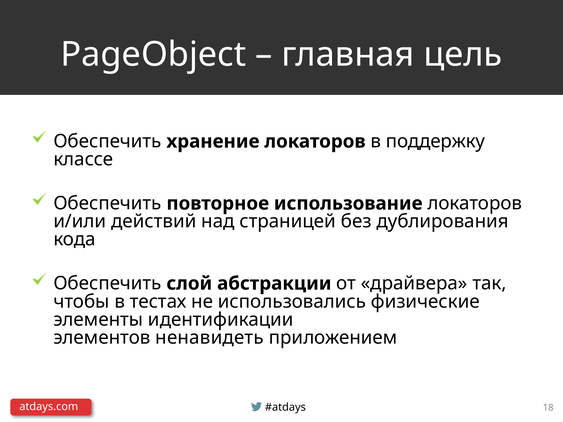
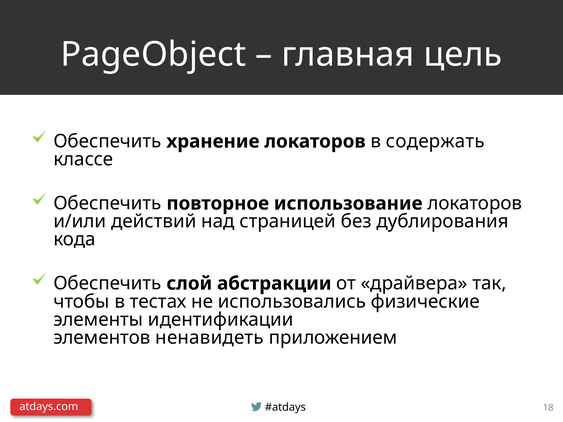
поддержку: поддержку -> содержать (435, 141)
